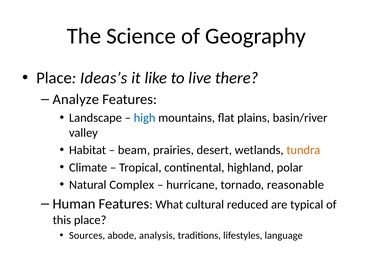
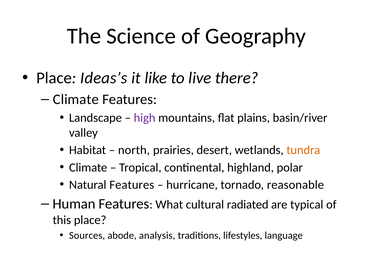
Analyze: Analyze -> Climate (76, 100)
high colour: blue -> purple (145, 118)
beam: beam -> north (134, 150)
Natural Complex: Complex -> Features (132, 185)
reduced: reduced -> radiated (248, 205)
